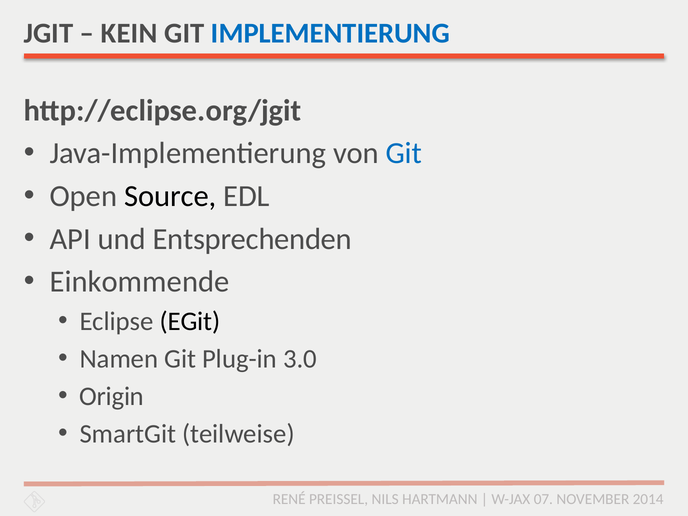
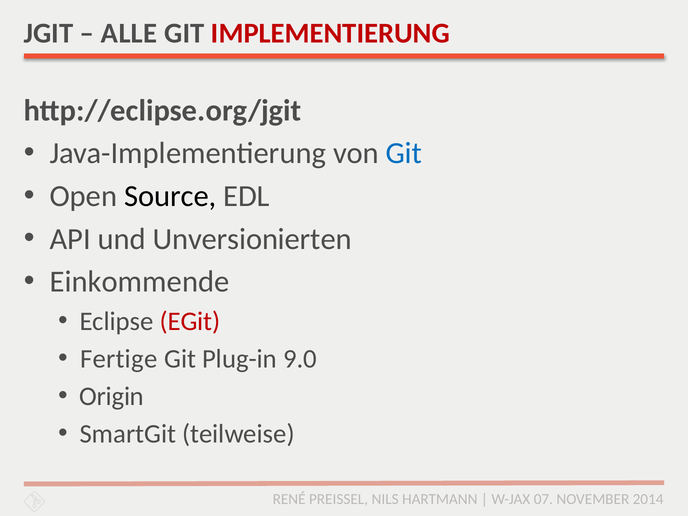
KEIN: KEIN -> ALLE (129, 33)
IMPLEMENTIERUNG colour: blue -> red (330, 33)
Entsprechenden: Entsprechenden -> Unversionierten (252, 239)
EGit colour: black -> red (190, 321)
Namen: Namen -> Fertige (119, 359)
3.0: 3.0 -> 9.0 (300, 359)
